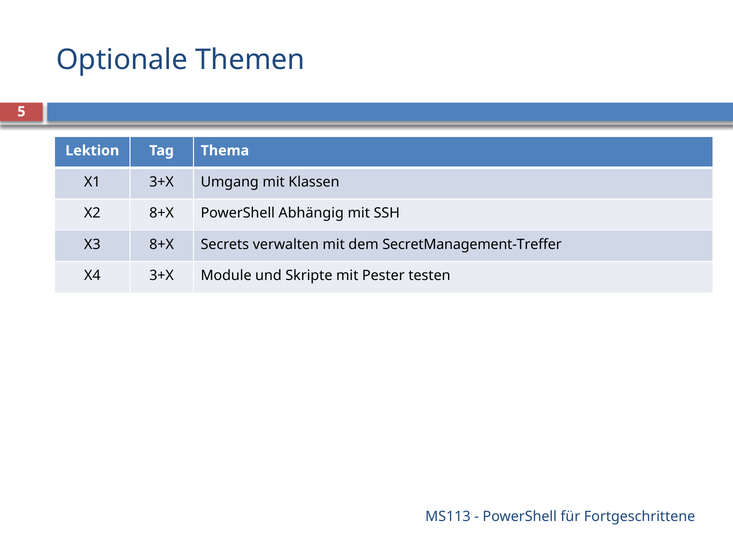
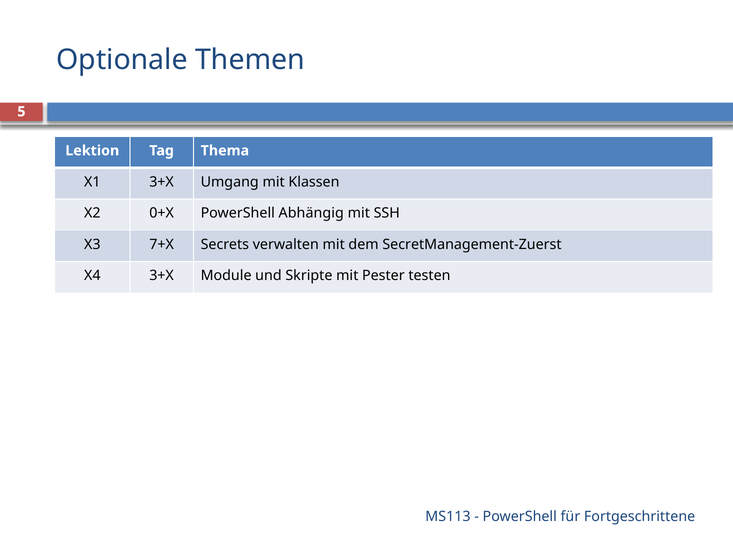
X2 8+X: 8+X -> 0+X (162, 213)
X3 8+X: 8+X -> 7+X (162, 244)
SecretManagement-Treffer: SecretManagement-Treffer -> SecretManagement-Zuerst (472, 244)
